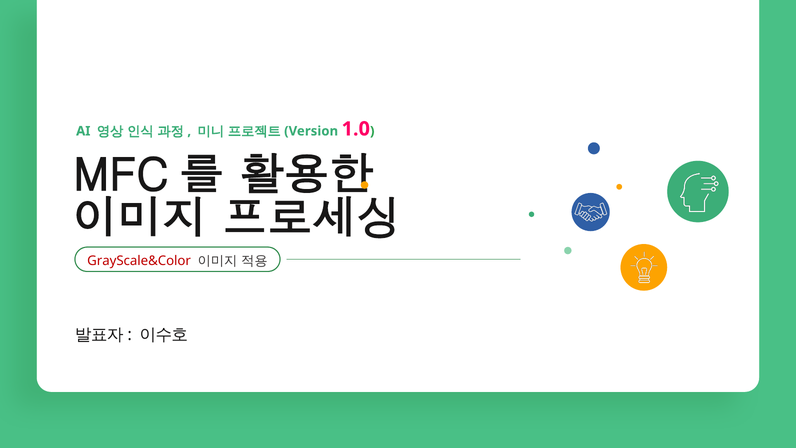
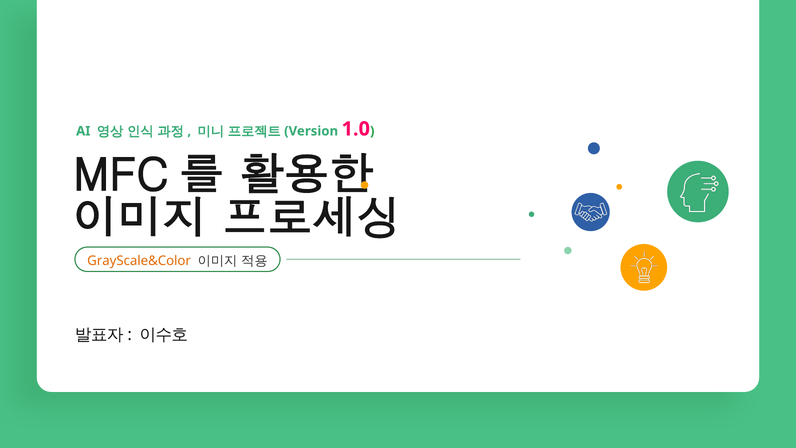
GrayScale&Color colour: red -> orange (139, 261)
